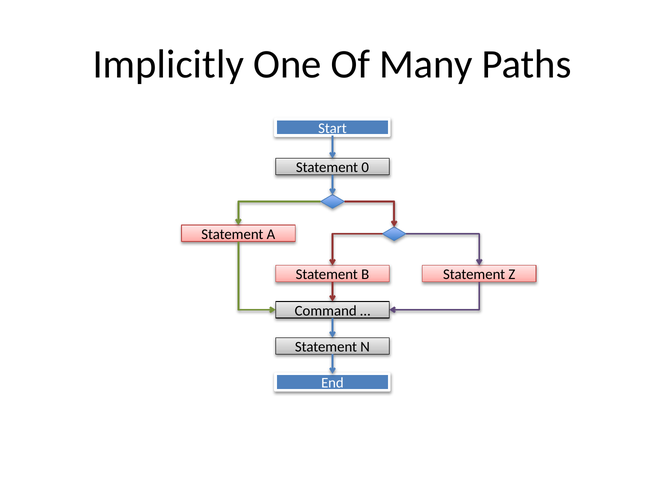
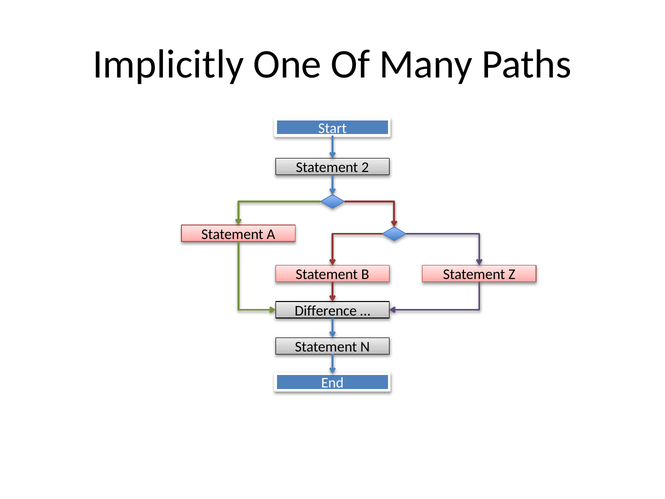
0: 0 -> 2 (365, 168)
Command: Command -> Difference (326, 311)
